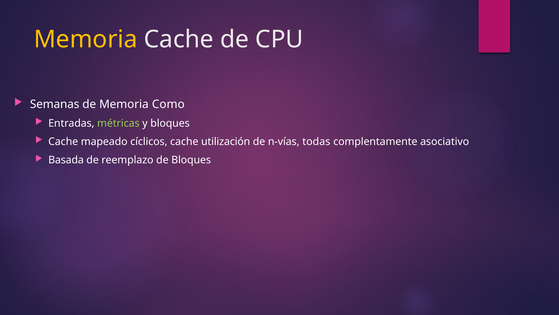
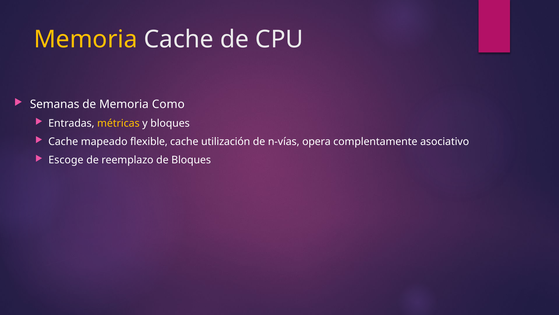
métricas colour: light green -> yellow (118, 123)
cíclicos: cíclicos -> flexible (149, 141)
todas: todas -> opera (316, 141)
Basada: Basada -> Escoge (66, 160)
